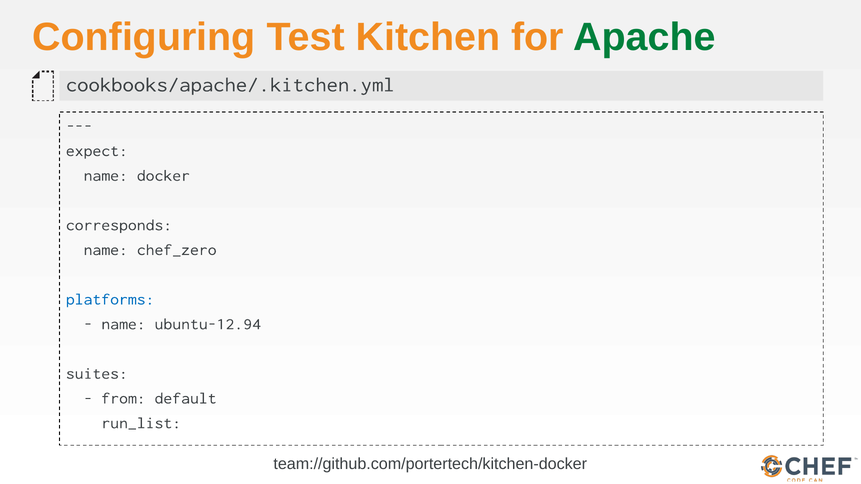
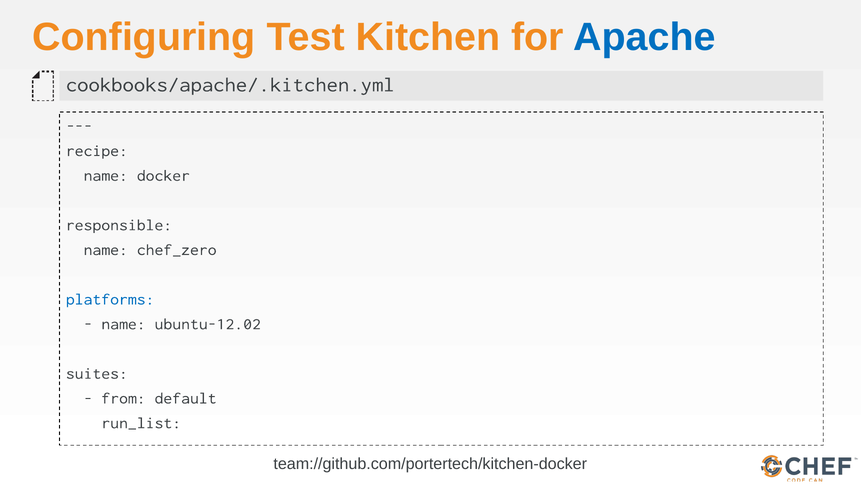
Apache colour: green -> blue (644, 37)
expect: expect -> recipe (97, 151)
corresponds: corresponds -> responsible (119, 225)
ubuntu-12.94: ubuntu-12.94 -> ubuntu-12.02 (208, 324)
